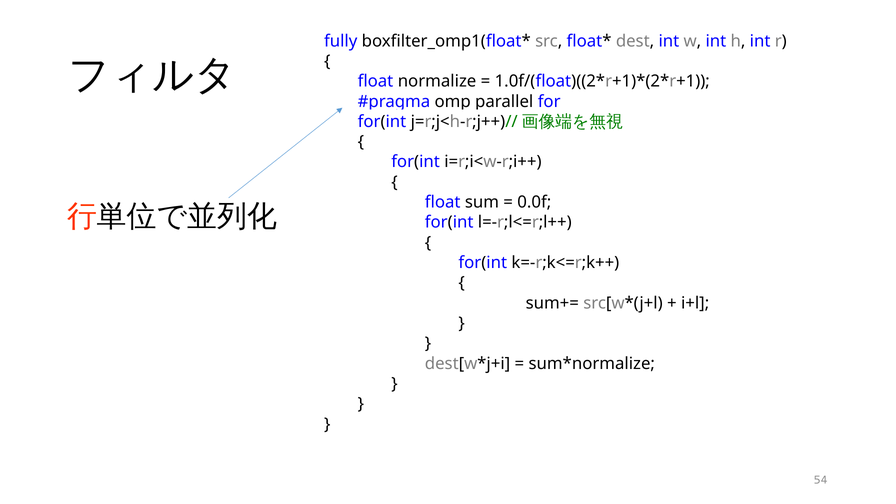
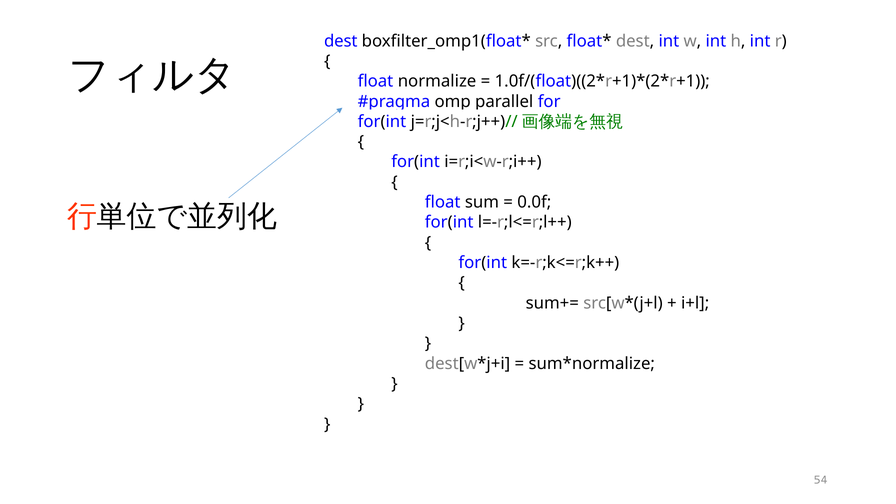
fully: fully -> dest (341, 41)
